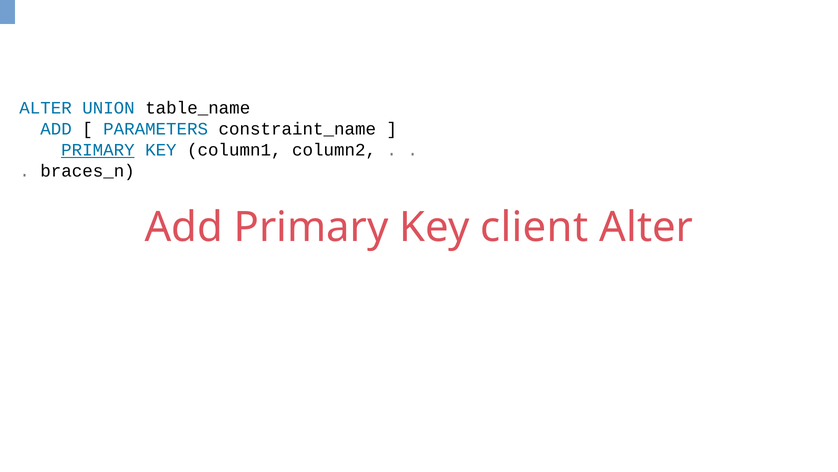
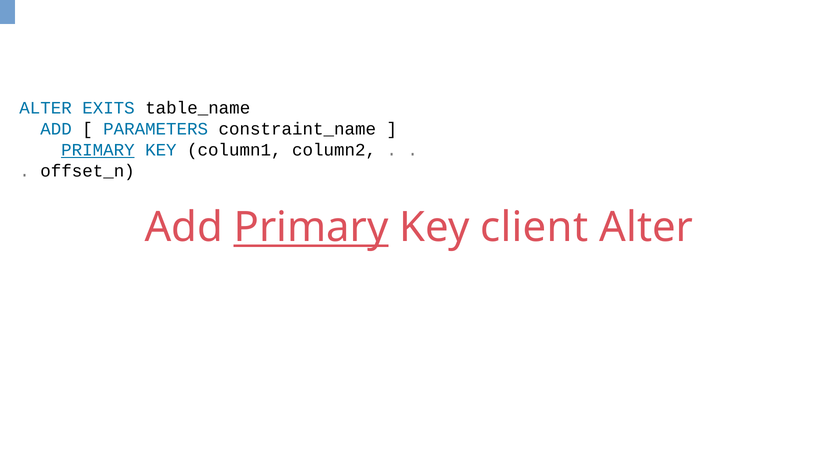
UNION: UNION -> EXITS (109, 108)
braces_n: braces_n -> offset_n (88, 171)
Primary underline: none -> present (311, 227)
